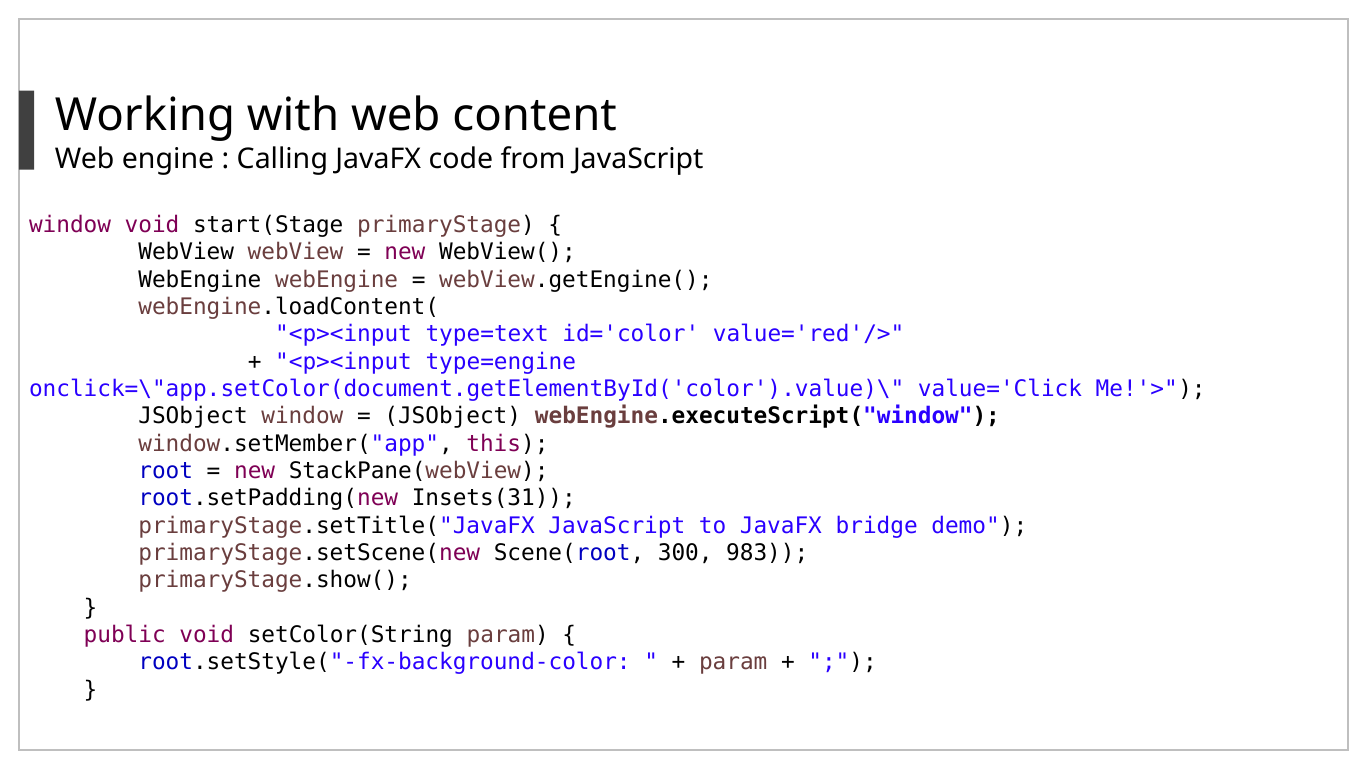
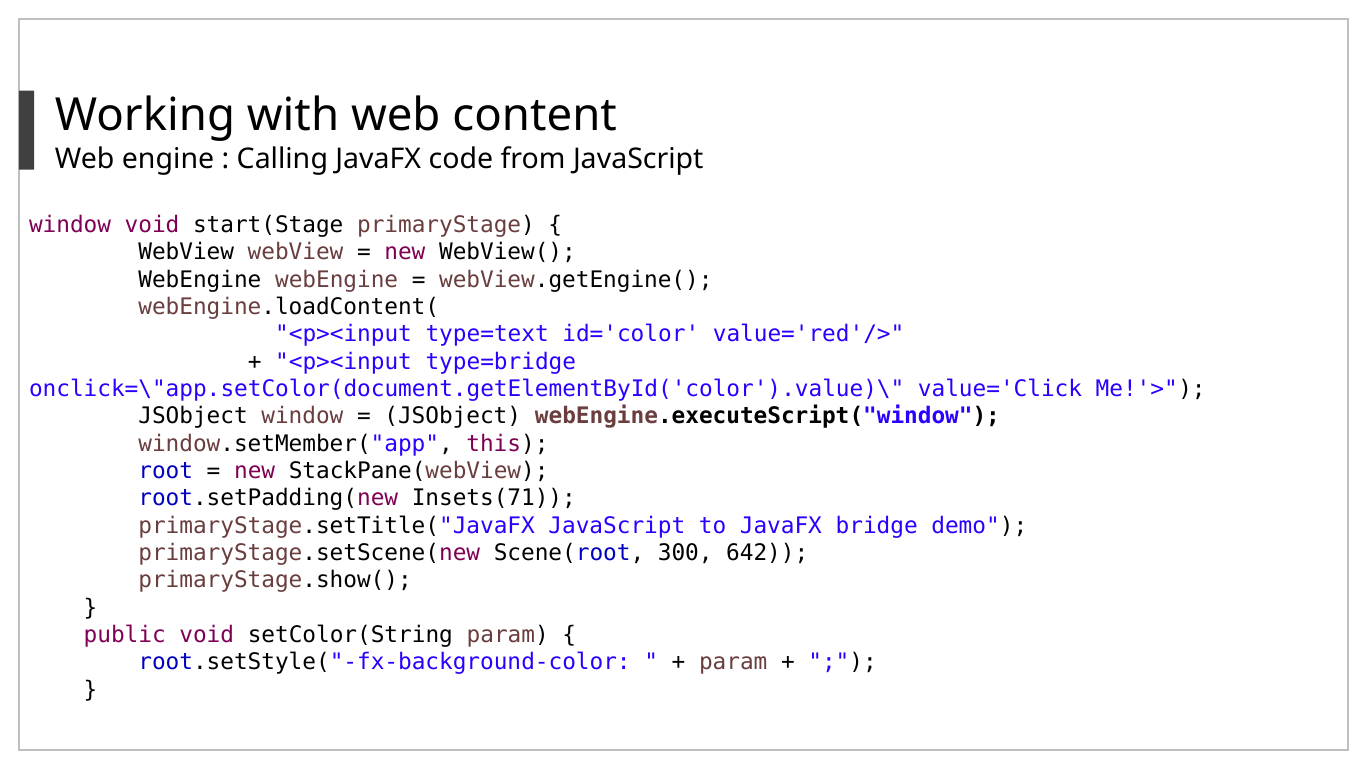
type=engine: type=engine -> type=bridge (501, 362)
Insets(31: Insets(31 -> Insets(71 (494, 498)
983: 983 -> 642 (767, 553)
